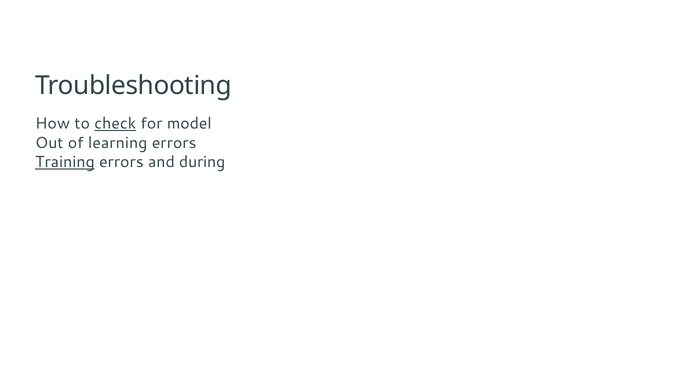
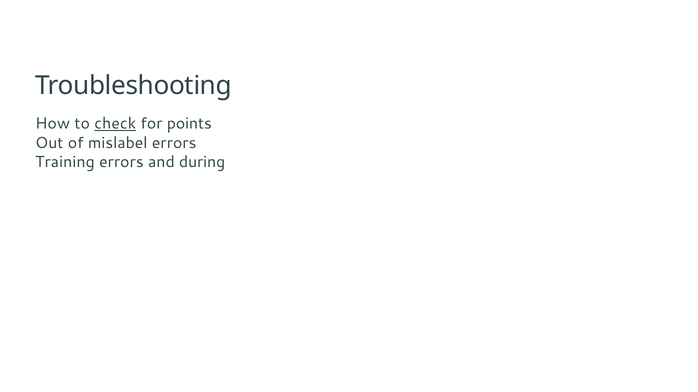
model: model -> points (189, 124)
learning: learning -> mislabel (118, 143)
Training underline: present -> none (65, 162)
